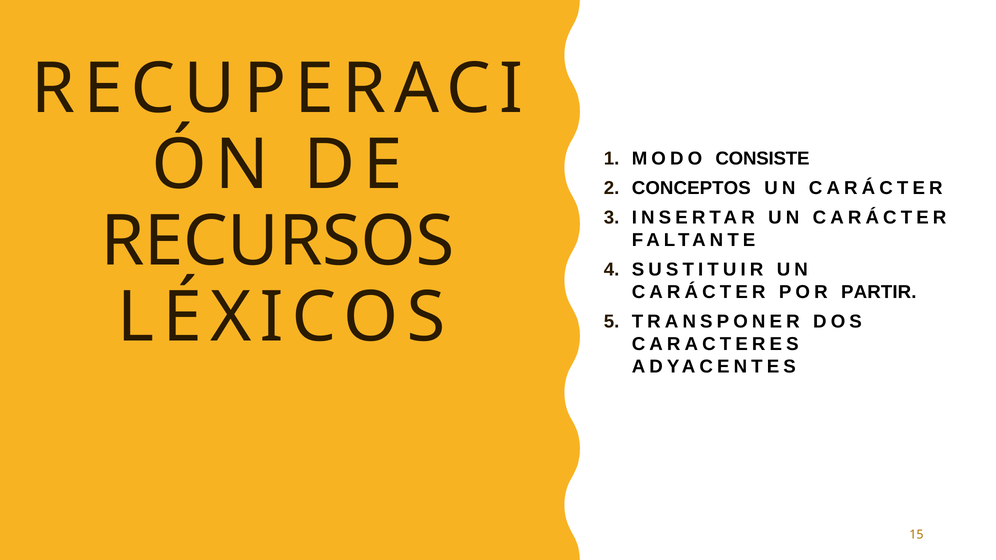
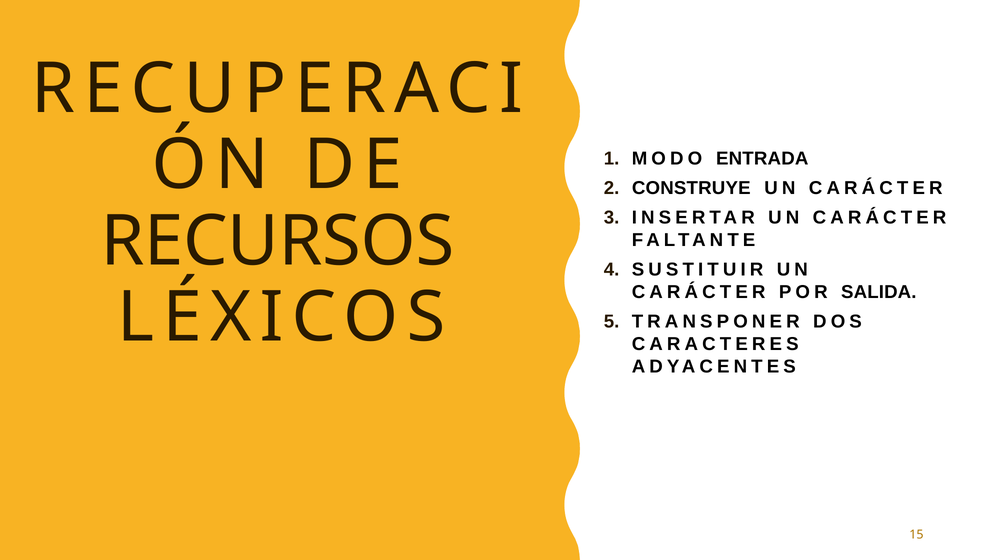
CONSISTE: CONSISTE -> ENTRADA (762, 158)
CONCEPTOS: CONCEPTOS -> CONSTRUYE (691, 188)
PARTIR: PARTIR -> SALIDA (879, 292)
